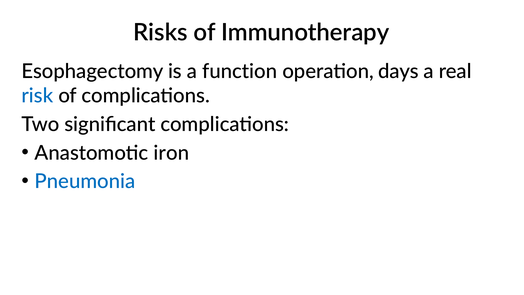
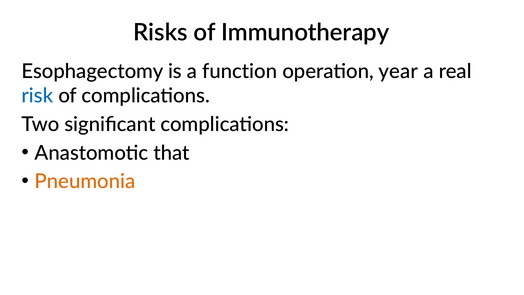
days: days -> year (398, 71)
iron: iron -> that (171, 153)
Pneumonia colour: blue -> orange (85, 181)
